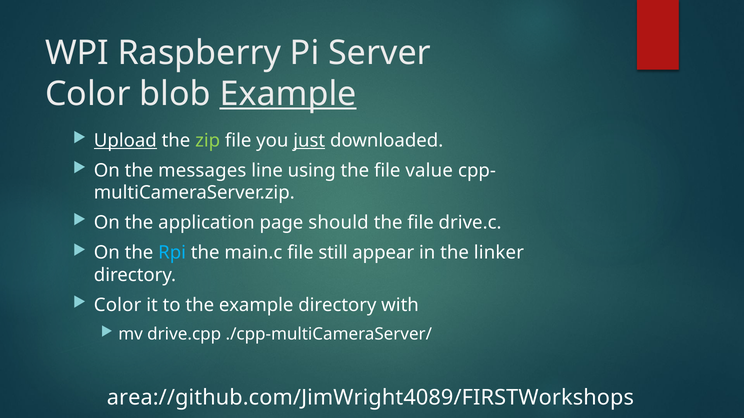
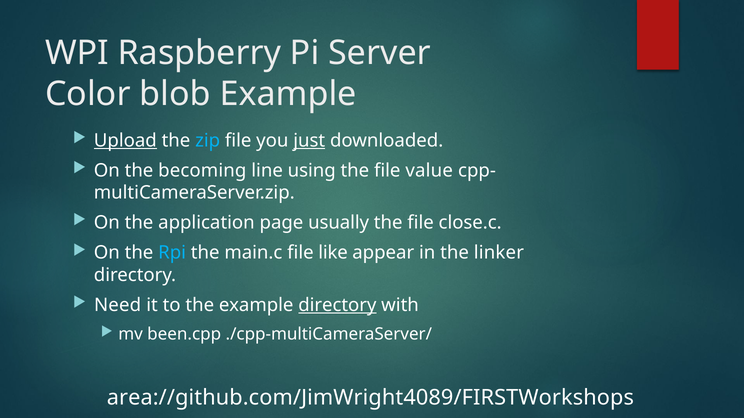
Example underline: present -> none (288, 94)
zip colour: light green -> light blue (208, 141)
messages: messages -> becoming (202, 171)
should: should -> usually (339, 223)
drive.c: drive.c -> close.c (470, 223)
still: still -> like (333, 253)
Color: Color -> Need (118, 305)
directory underline: none -> present (337, 305)
drive.cpp: drive.cpp -> been.cpp (184, 334)
